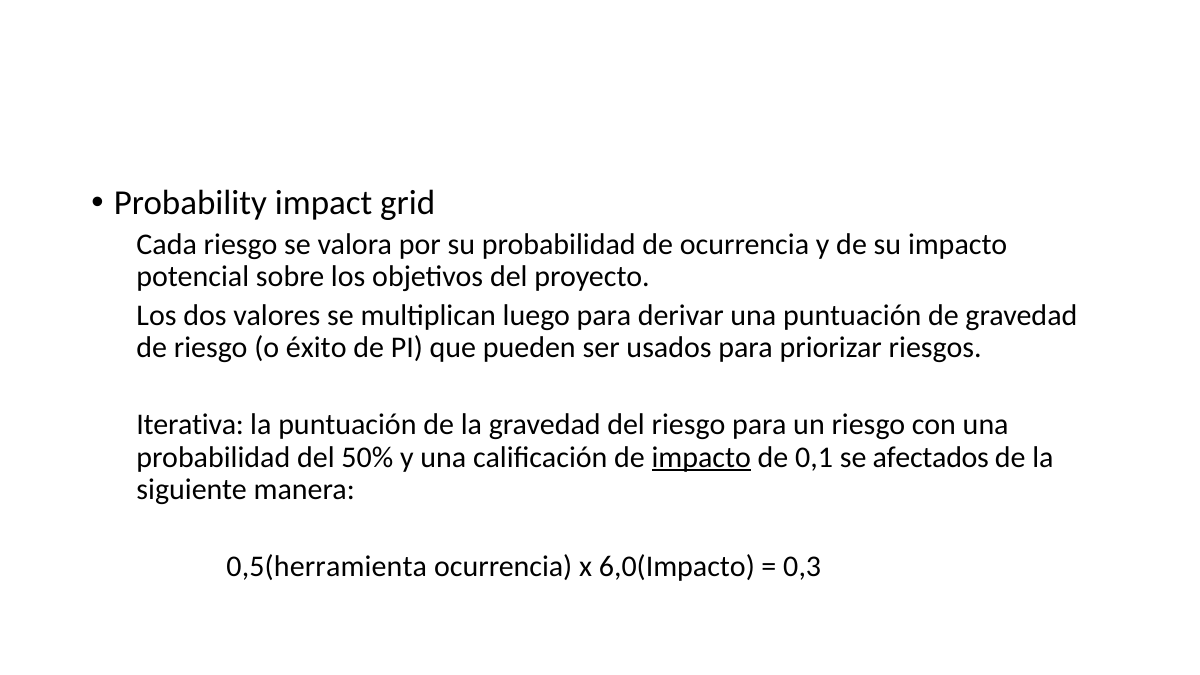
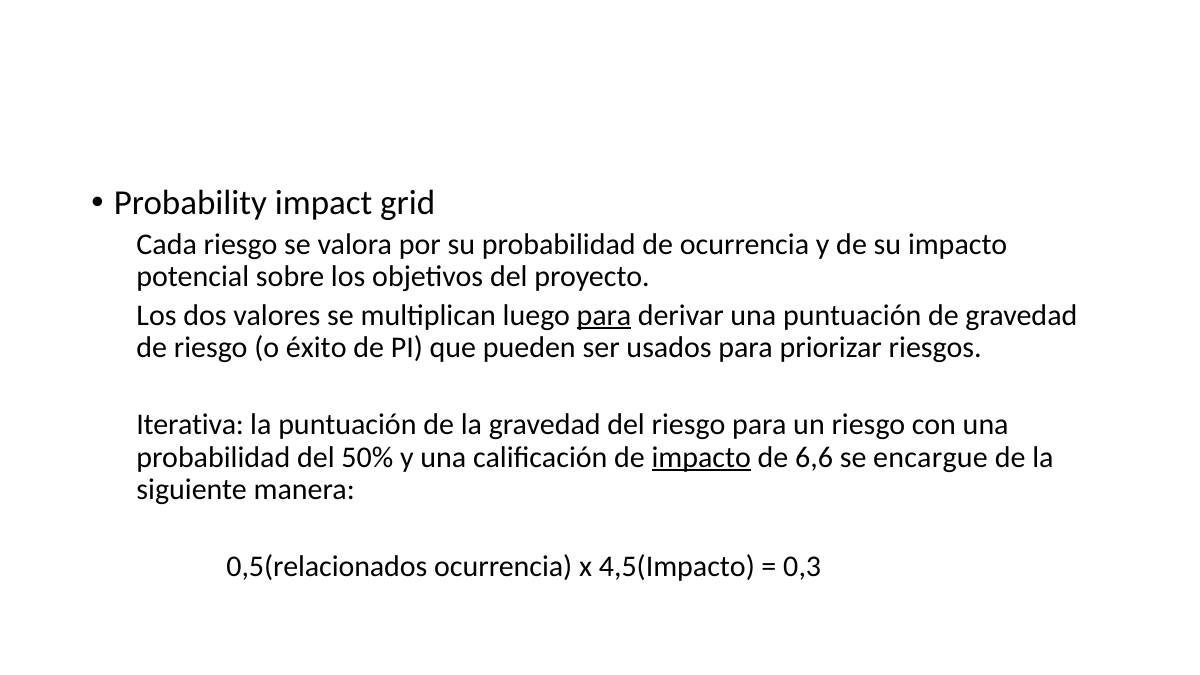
para underline: none -> present (604, 315)
0,1: 0,1 -> 6,6 (814, 457)
afectados: afectados -> encargue (930, 457)
0,5(herramienta: 0,5(herramienta -> 0,5(relacionados (327, 567)
6,0(Impacto: 6,0(Impacto -> 4,5(Impacto (677, 567)
